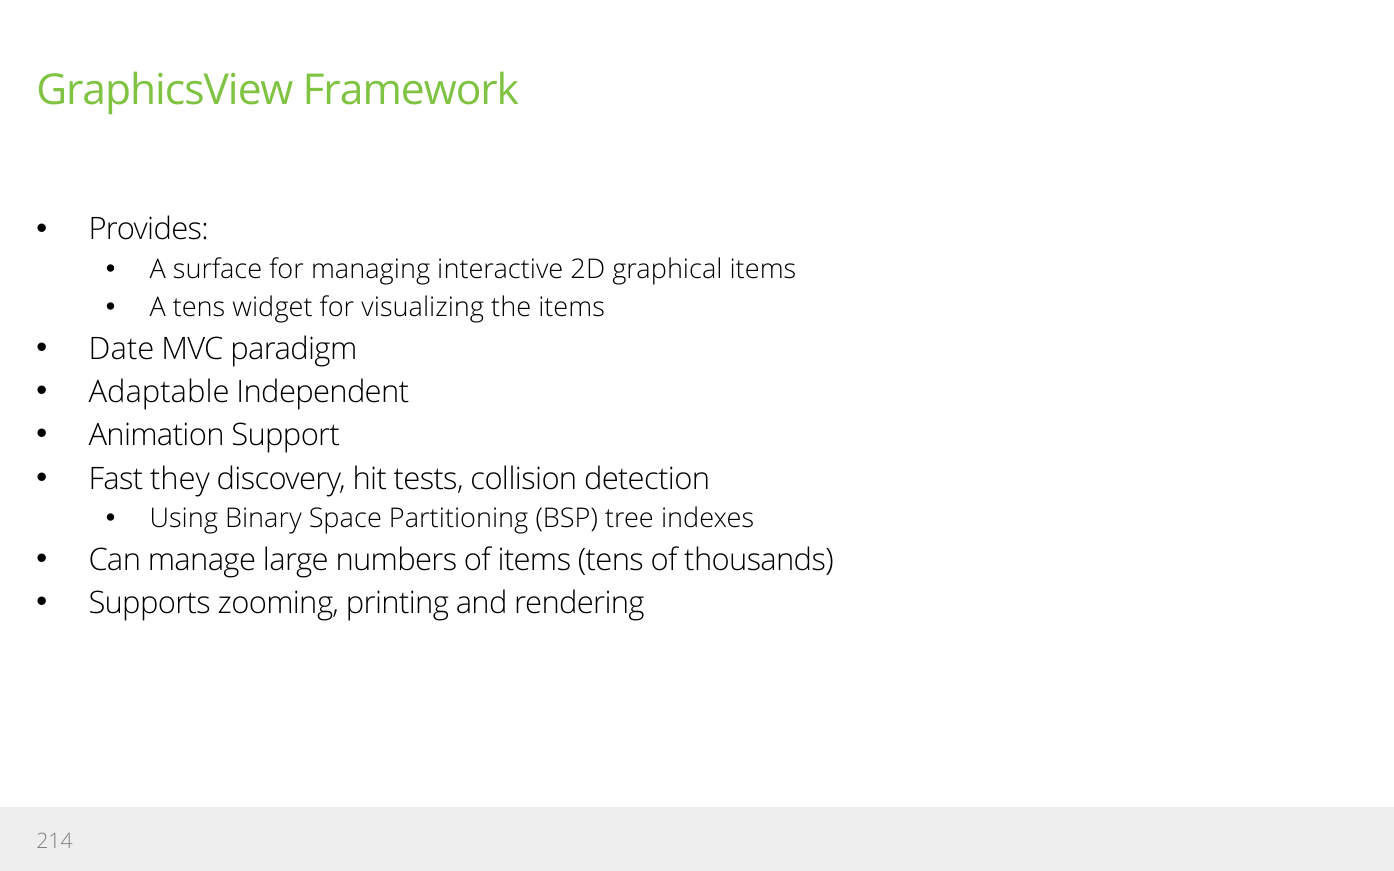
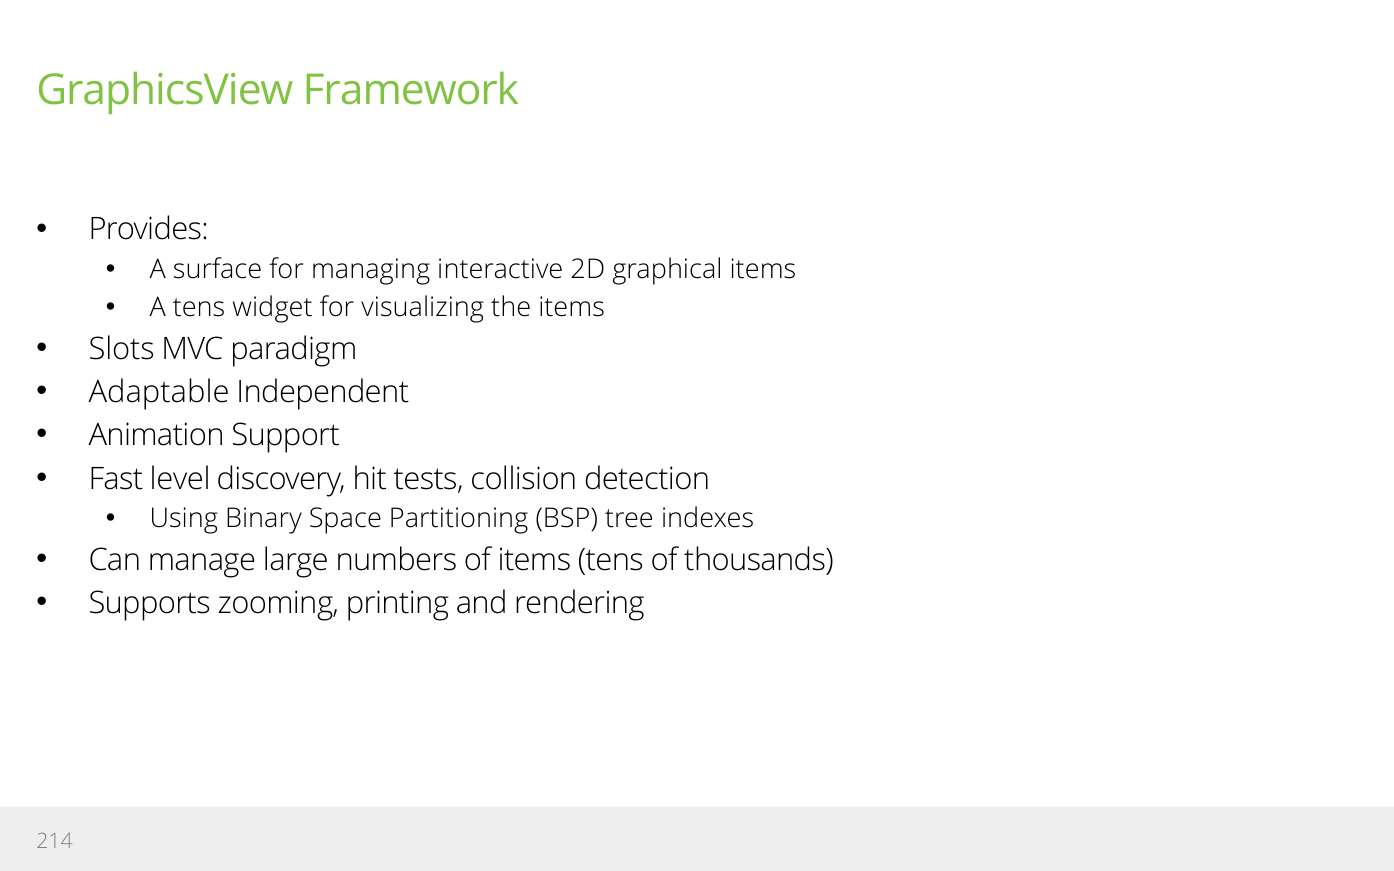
Date: Date -> Slots (122, 349)
they: they -> level (180, 479)
